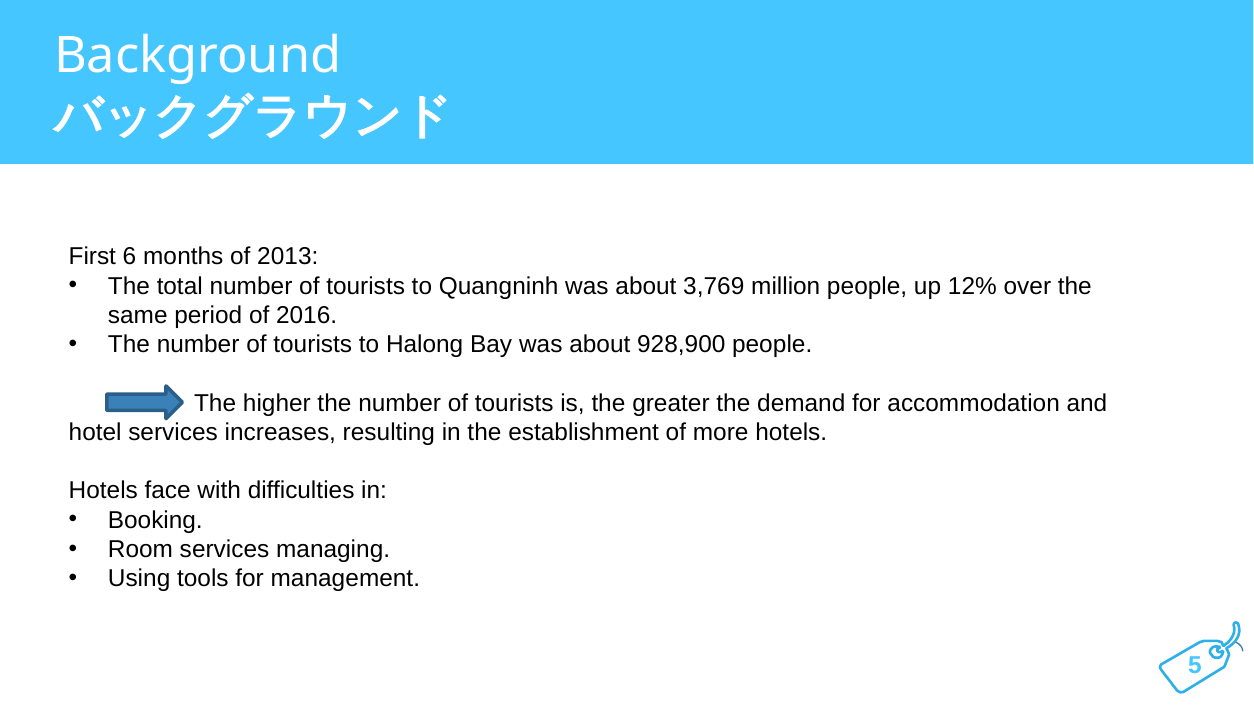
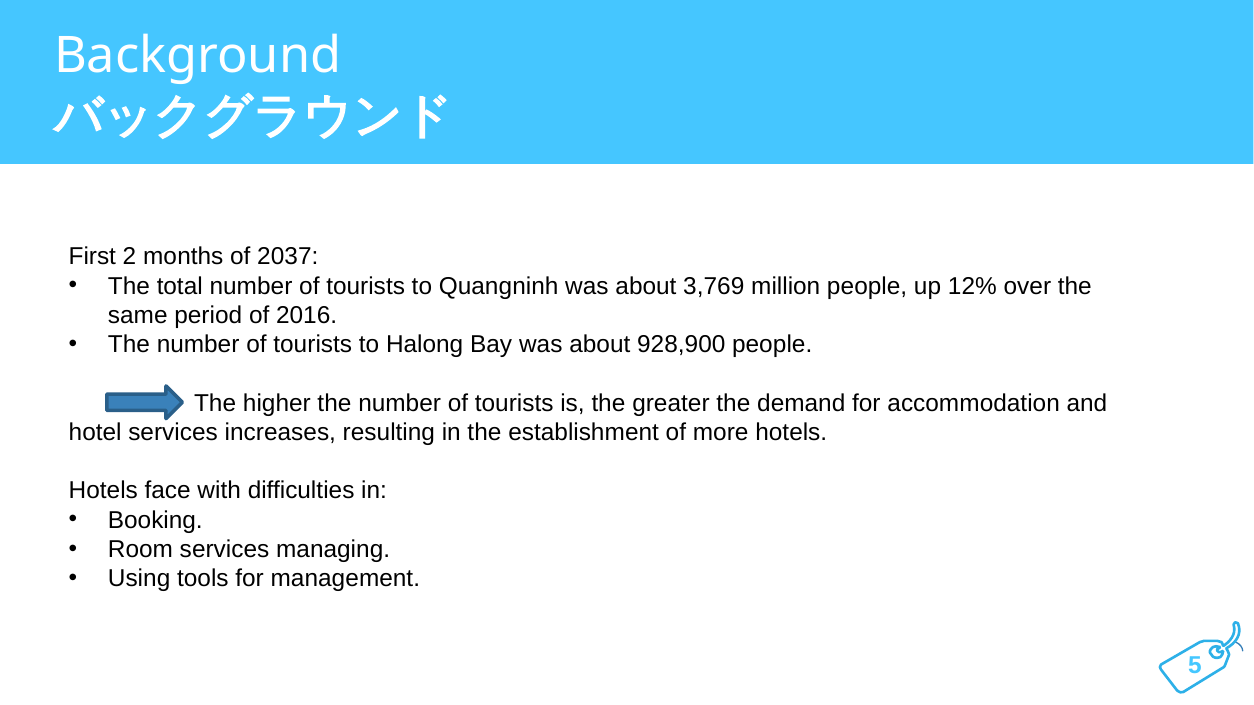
6: 6 -> 2 (130, 257)
2013: 2013 -> 2037 (288, 257)
